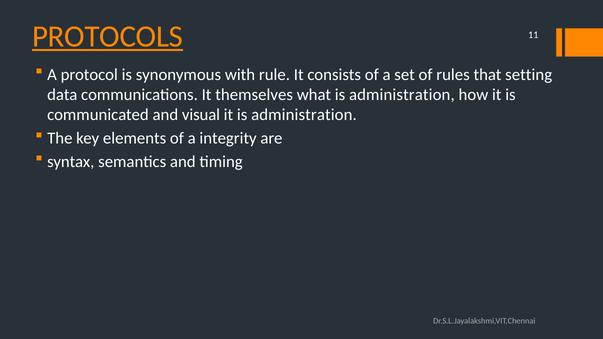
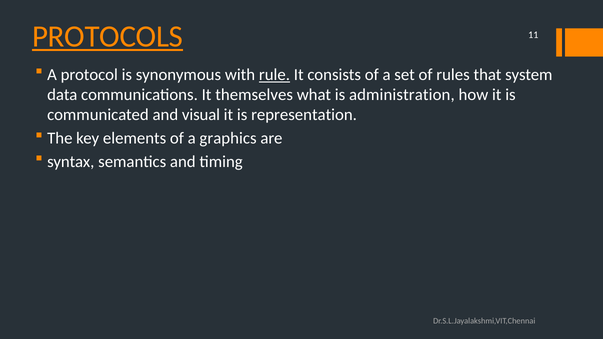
rule underline: none -> present (274, 75)
setting: setting -> system (529, 75)
it is administration: administration -> representation (304, 115)
integrity: integrity -> graphics (228, 138)
